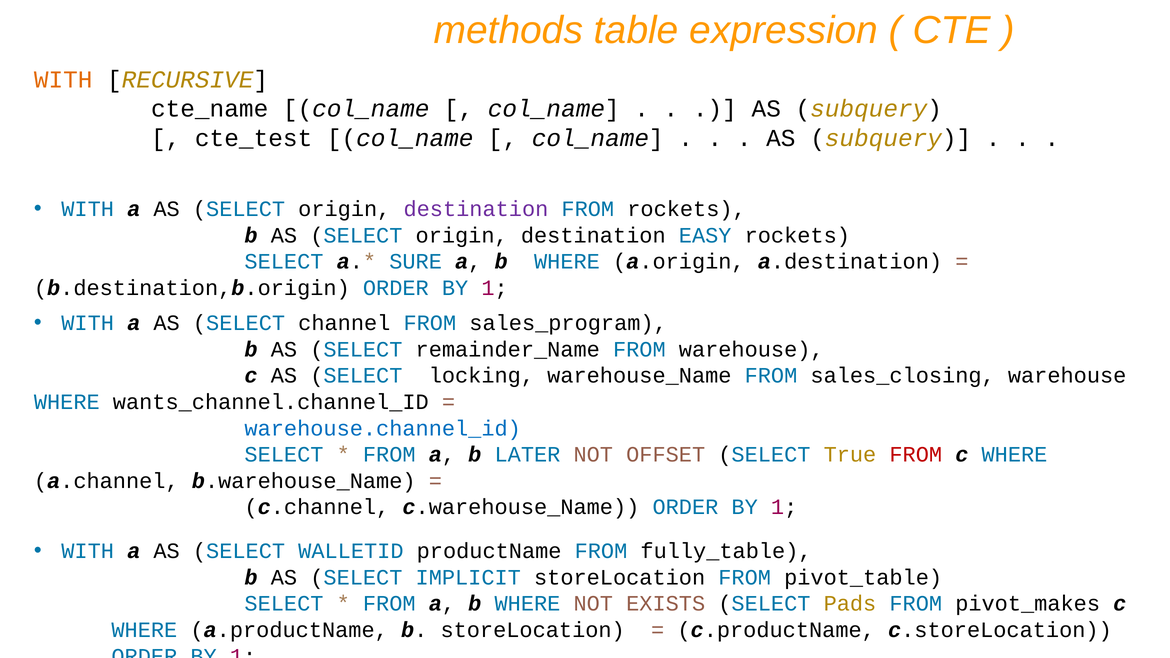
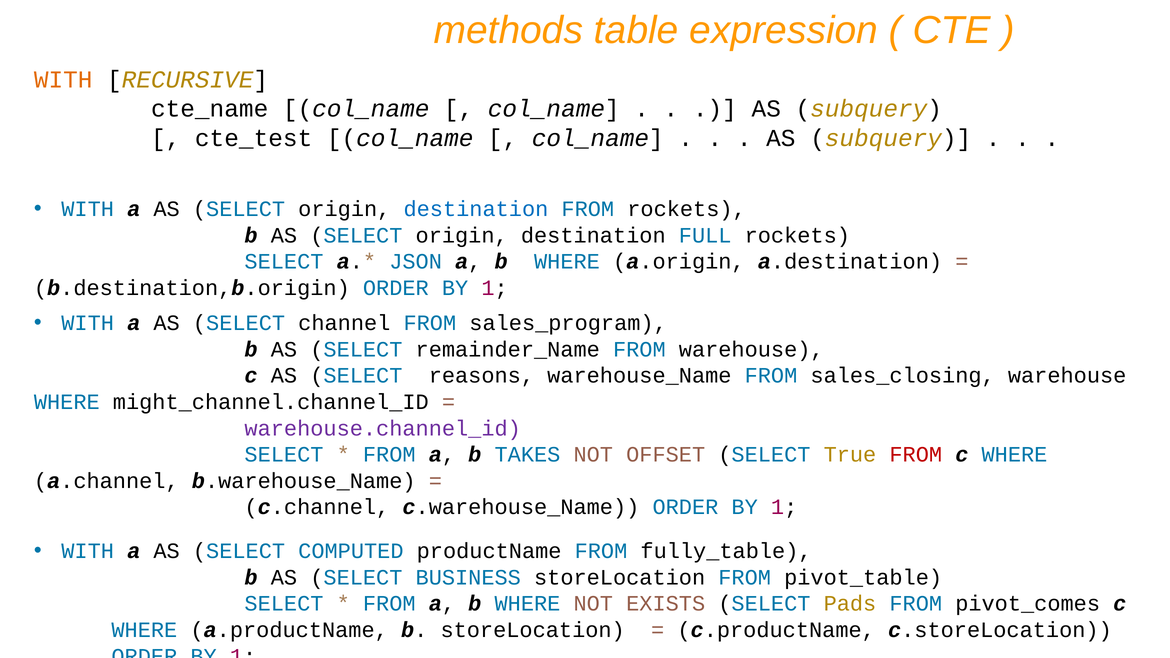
destination colour: purple -> blue (476, 209)
EASY: EASY -> FULL (705, 235)
SURE: SURE -> JSON (416, 262)
locking: locking -> reasons (481, 376)
wants_channel.channel_ID: wants_channel.channel_ID -> might_channel.channel_ID (271, 402)
warehouse.channel_id colour: blue -> purple (383, 428)
LATER: LATER -> TAKES (527, 455)
WALLETID: WALLETID -> COMPUTED (351, 551)
IMPLICIT: IMPLICIT -> BUSINESS (468, 578)
pivot_makes: pivot_makes -> pivot_comes (1028, 604)
